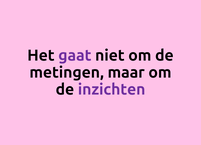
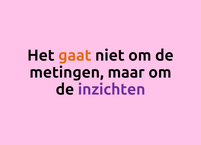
gaat colour: purple -> orange (75, 55)
